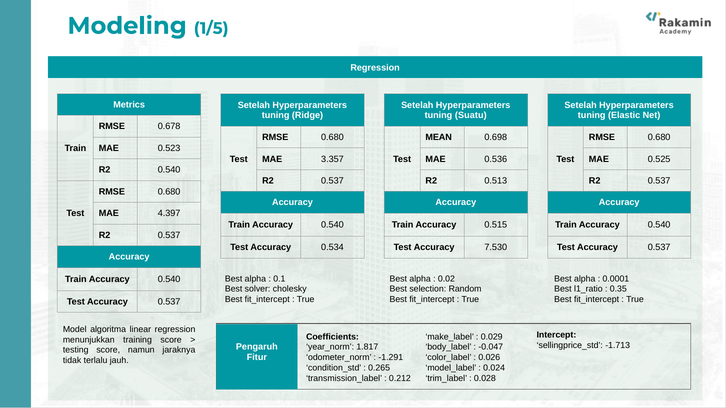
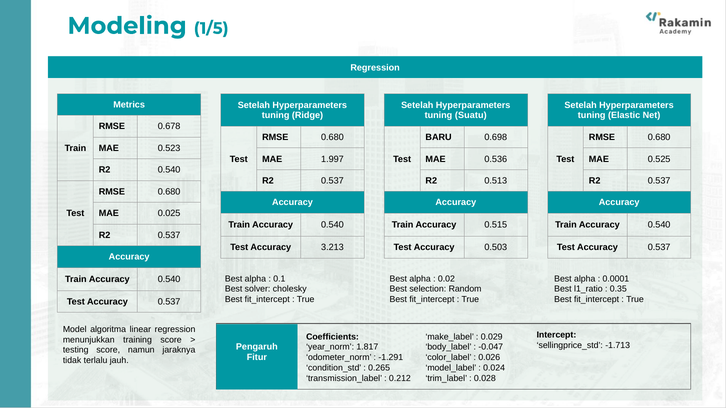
MEAN: MEAN -> BARU (439, 137)
3.357: 3.357 -> 1.997 (332, 159)
4.397: 4.397 -> 0.025 (169, 214)
0.534: 0.534 -> 3.213 (332, 248)
7.530: 7.530 -> 0.503 (496, 248)
